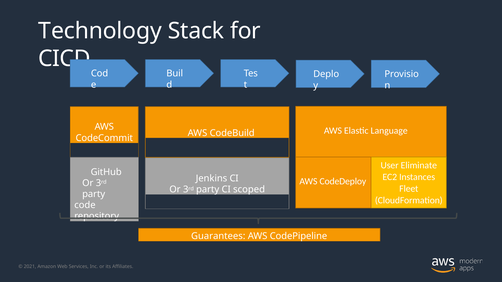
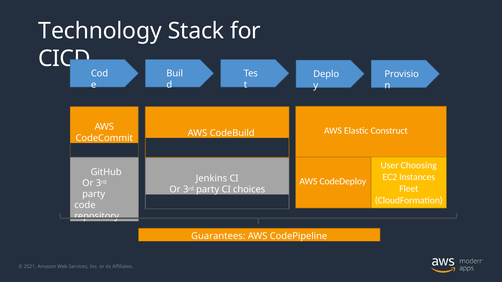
Language: Language -> Construct (389, 131)
Eliminate: Eliminate -> Choosing (419, 166)
scoped: scoped -> choices (249, 190)
